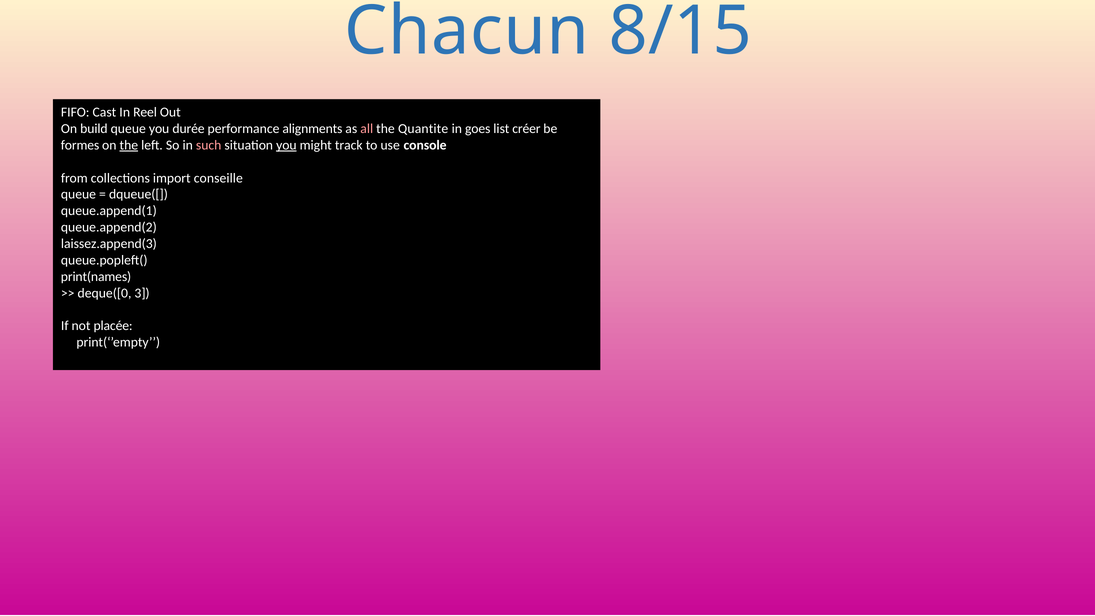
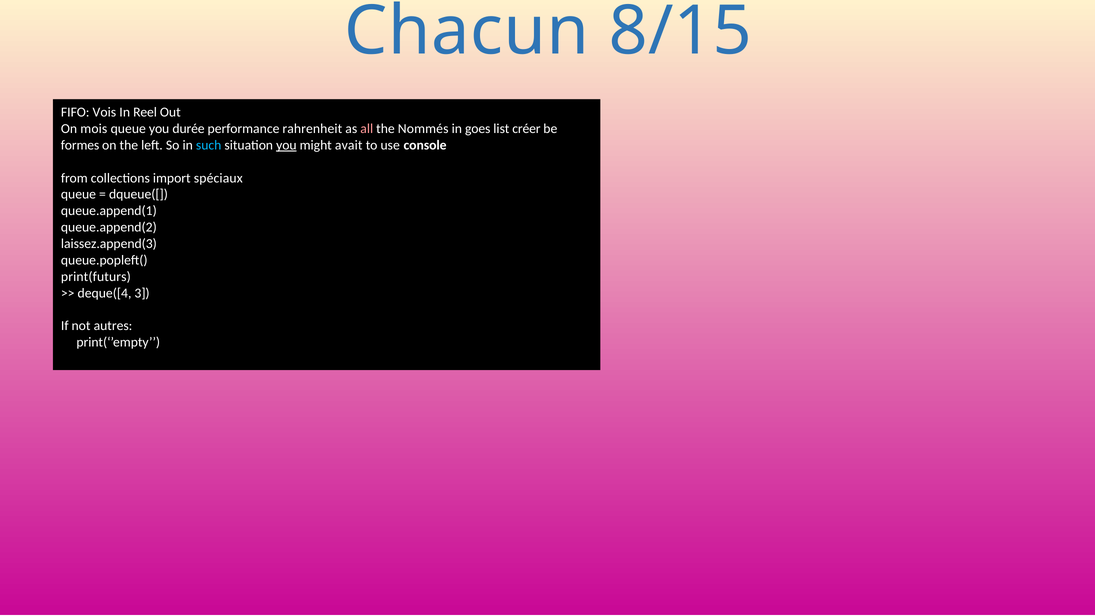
Cast: Cast -> Vois (104, 112)
build: build -> mois (94, 129)
alignments: alignments -> rahrenheit (312, 129)
Quantite: Quantite -> Nommés (423, 129)
the underline: present -> none (129, 145)
such colour: pink -> light blue (209, 145)
track: track -> avait (349, 145)
conseille: conseille -> spéciaux (218, 178)
print(names: print(names -> print(futurs (96, 277)
deque([0: deque([0 -> deque([4 (105, 293)
placée: placée -> autres (113, 326)
